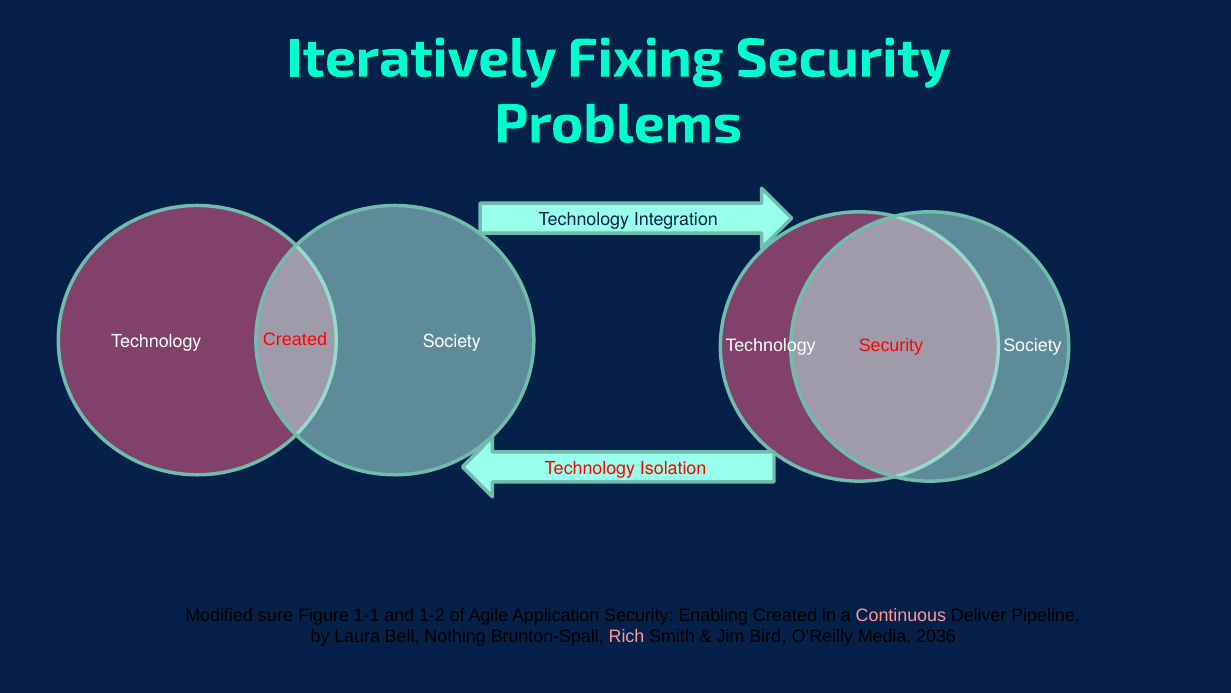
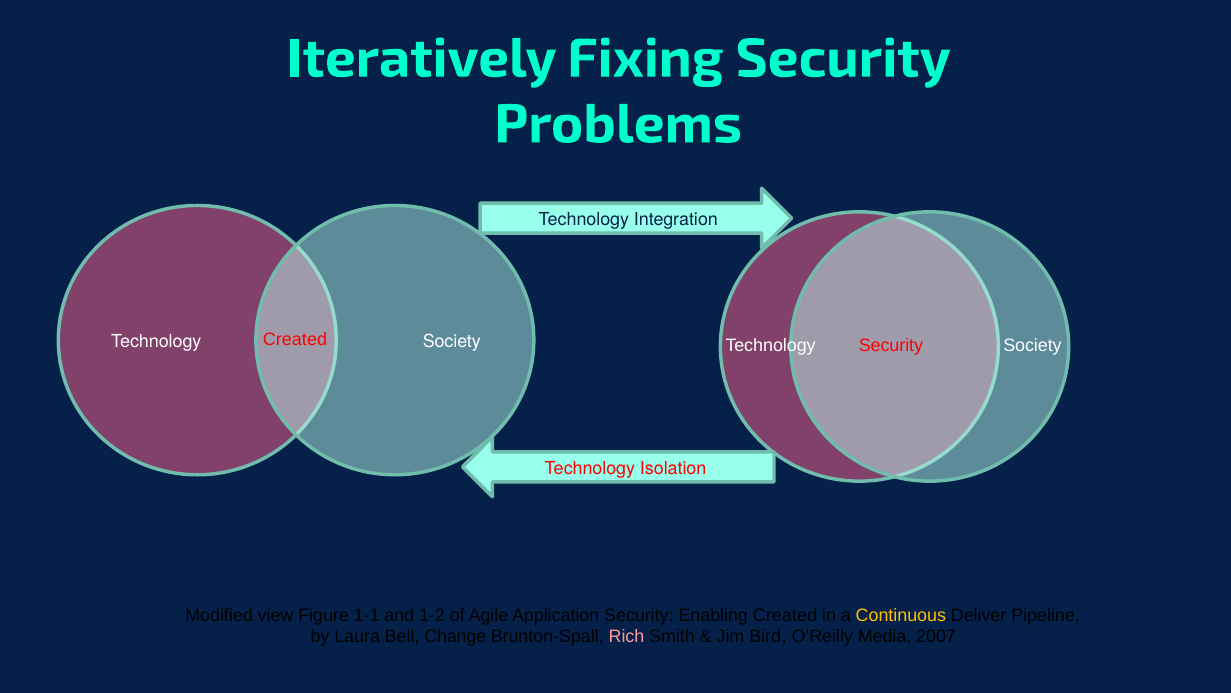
sure: sure -> view (276, 615)
Continuous colour: pink -> yellow (901, 615)
Nothing: Nothing -> Change (455, 636)
2036: 2036 -> 2007 (936, 636)
